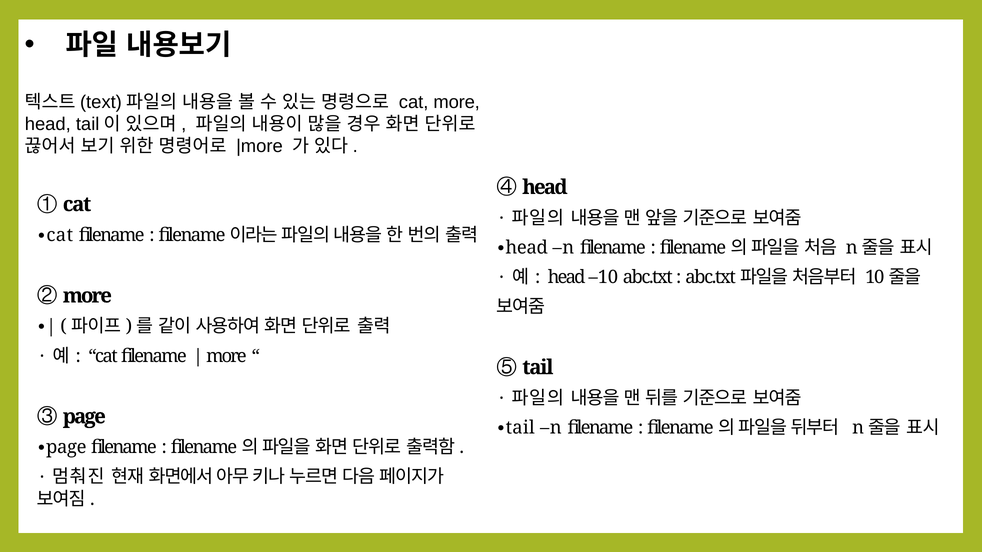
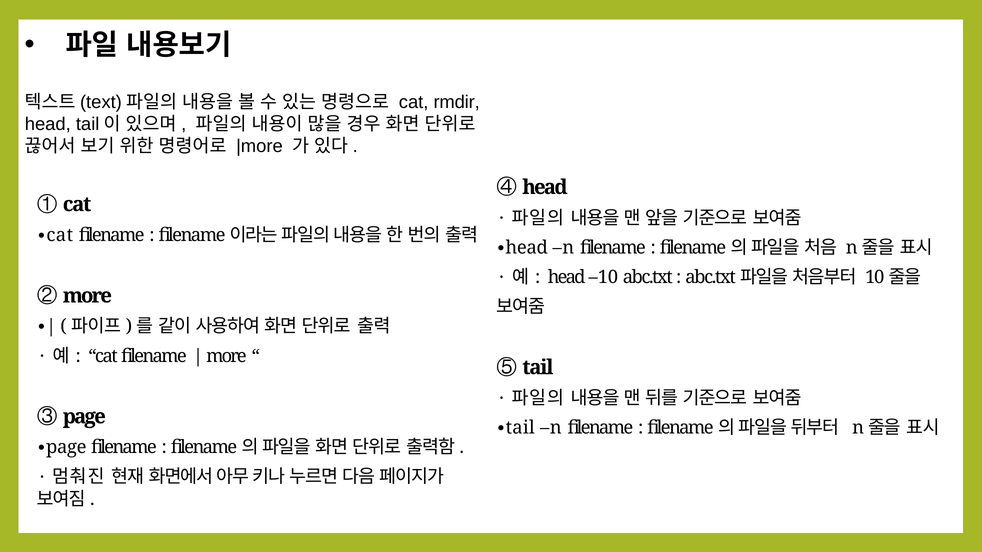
cat more: more -> rmdir (457, 102)
